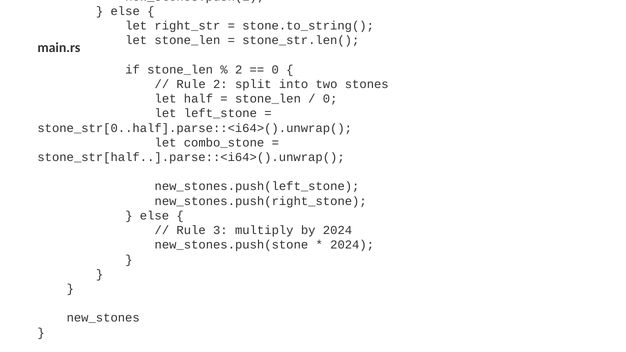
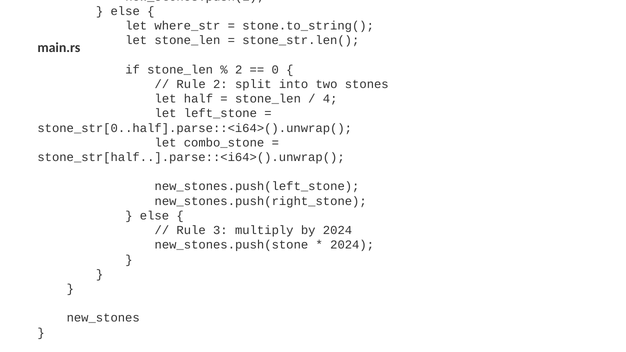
right_str: right_str -> where_str (187, 26)
0: 0 -> 4 (330, 99)
